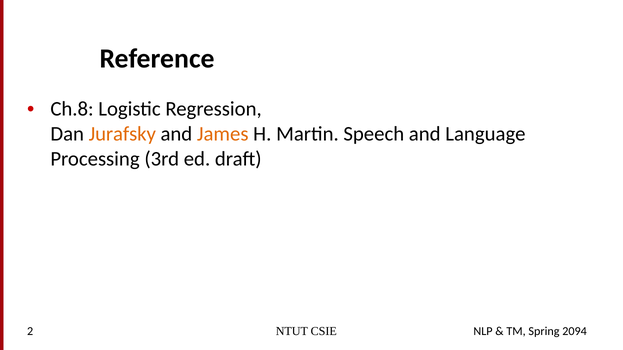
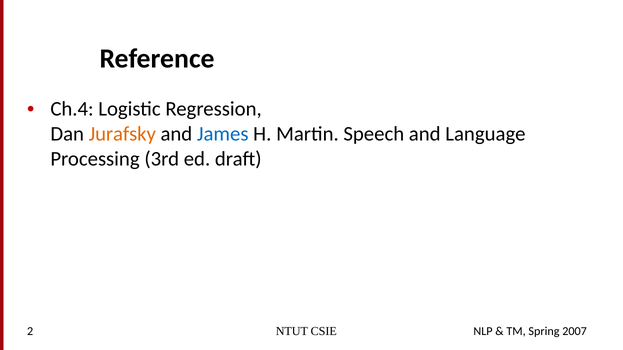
Ch.8: Ch.8 -> Ch.4 (72, 109)
James colour: orange -> blue (223, 134)
2094: 2094 -> 2007 (575, 332)
